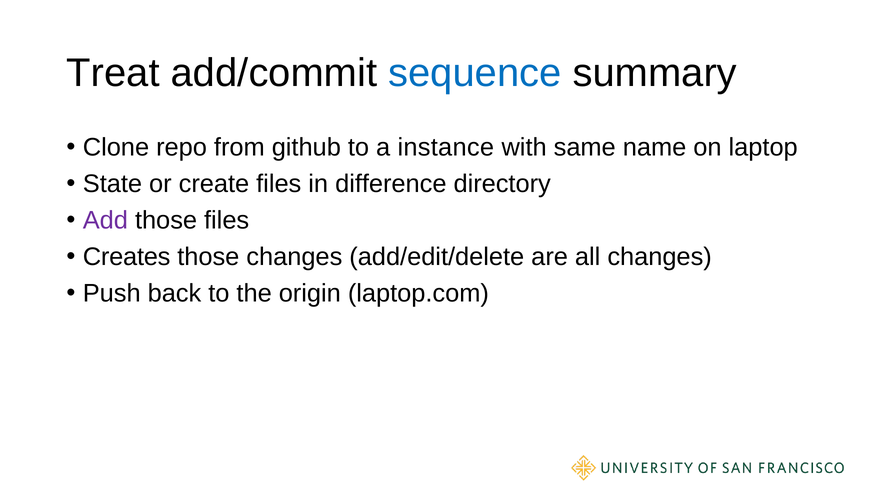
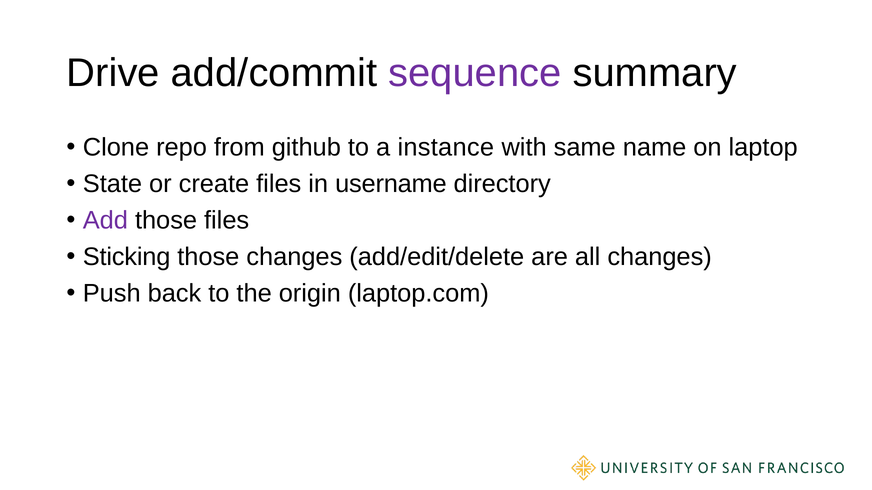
Treat: Treat -> Drive (113, 73)
sequence colour: blue -> purple (475, 73)
difference: difference -> username (391, 184)
Creates: Creates -> Sticking (127, 257)
